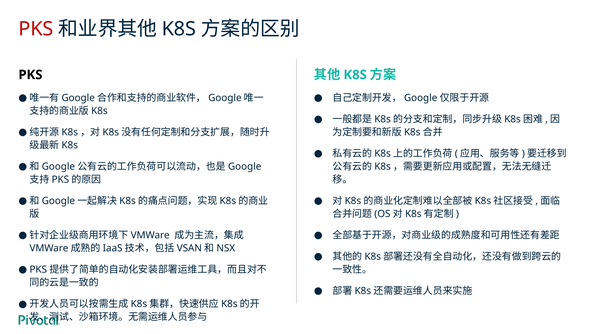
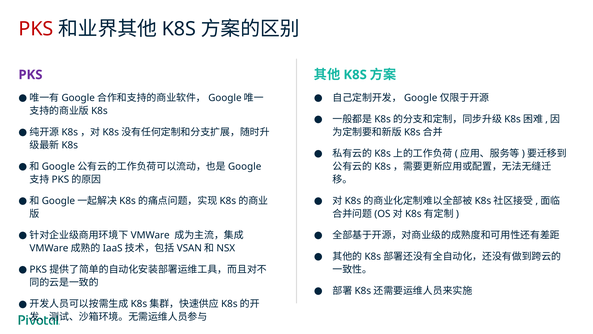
PKS colour: black -> purple (30, 75)
